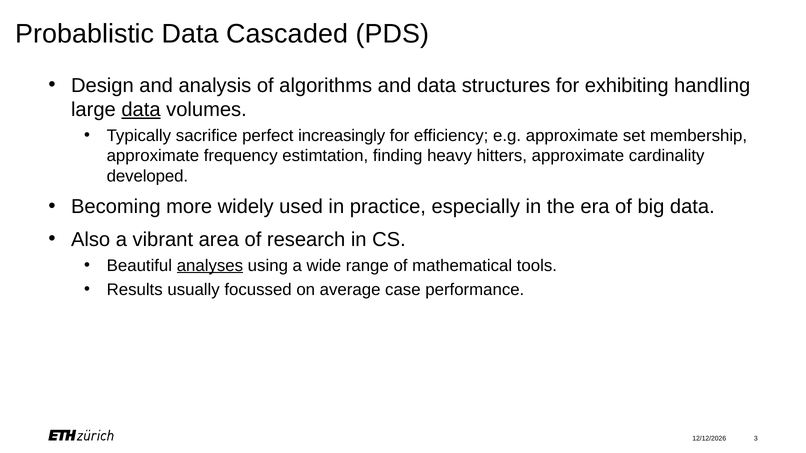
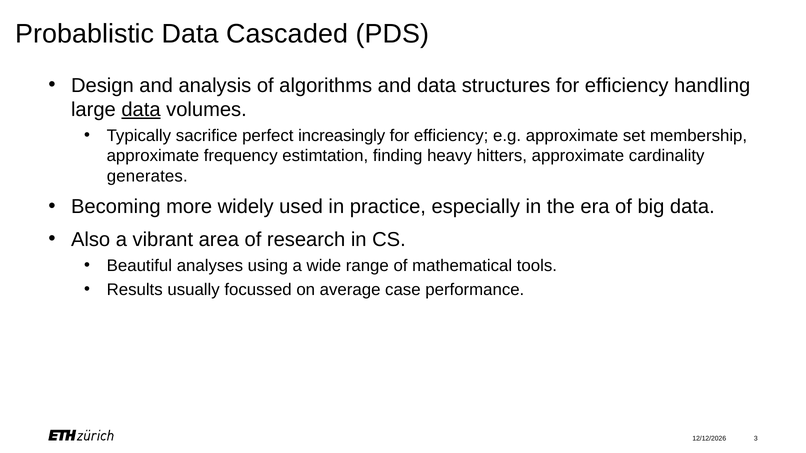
structures for exhibiting: exhibiting -> efficiency (627, 85)
developed: developed -> generates (147, 176)
analyses underline: present -> none (210, 266)
